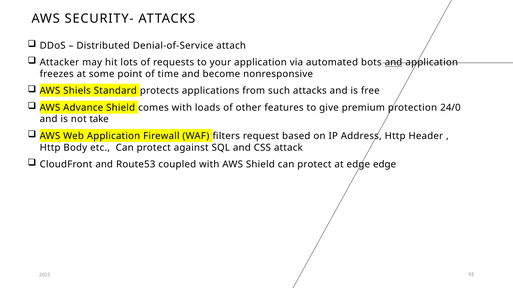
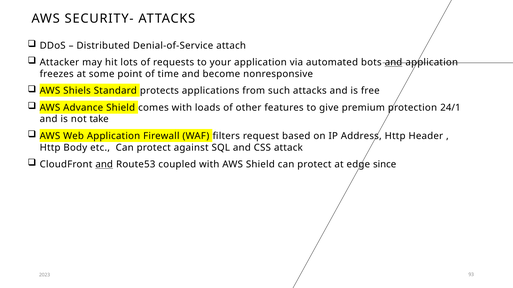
24/0: 24/0 -> 24/1 (450, 108)
and underline: none -> present (104, 165)
edge edge: edge -> since (385, 165)
